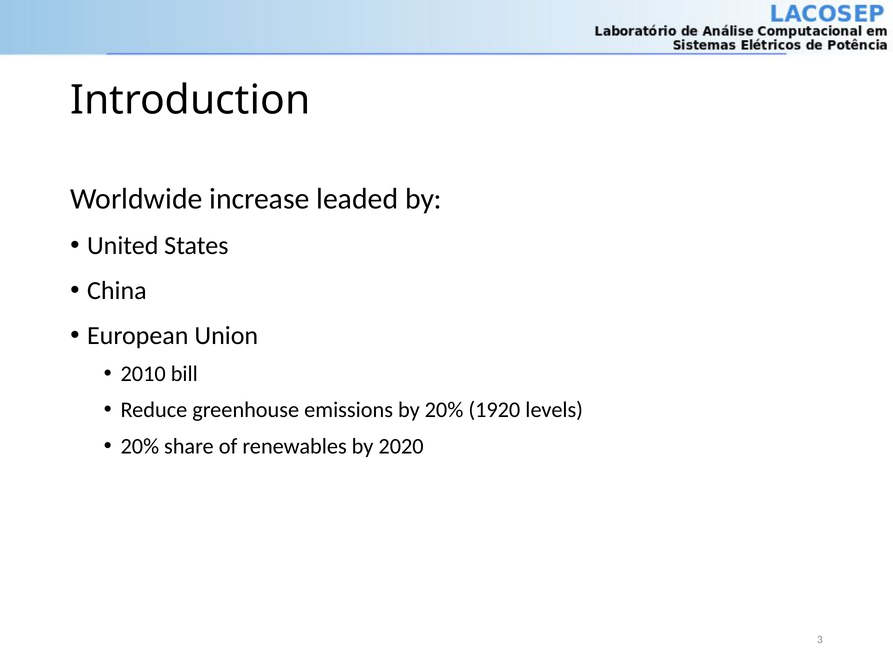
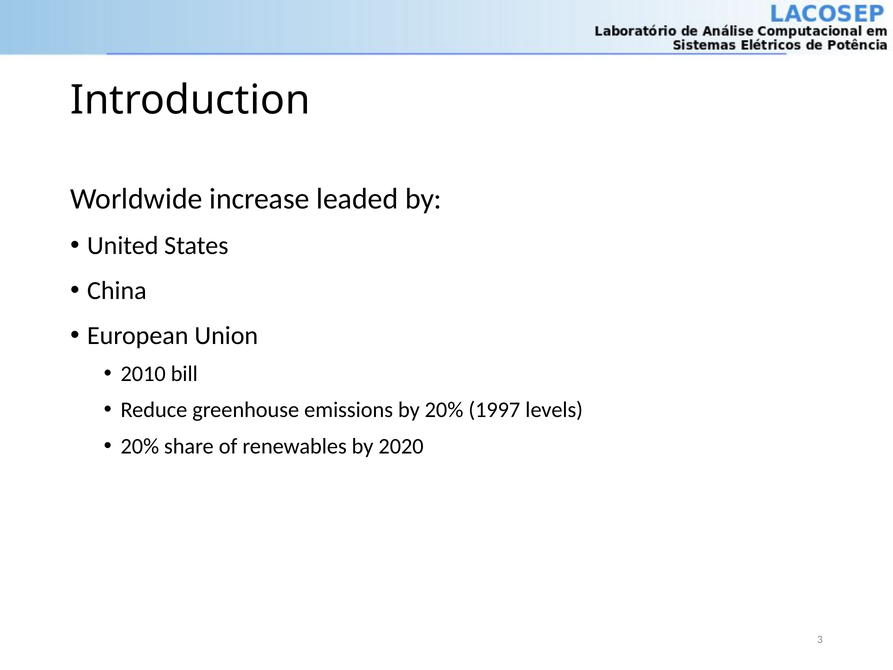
1920: 1920 -> 1997 (494, 410)
